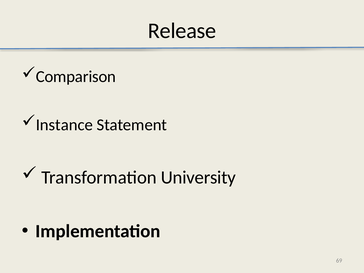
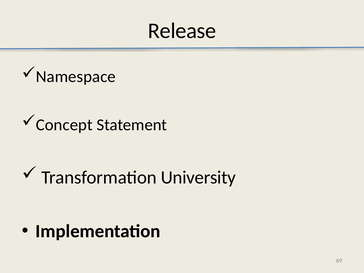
Comparison: Comparison -> Namespace (76, 77)
Instance: Instance -> Concept (64, 125)
